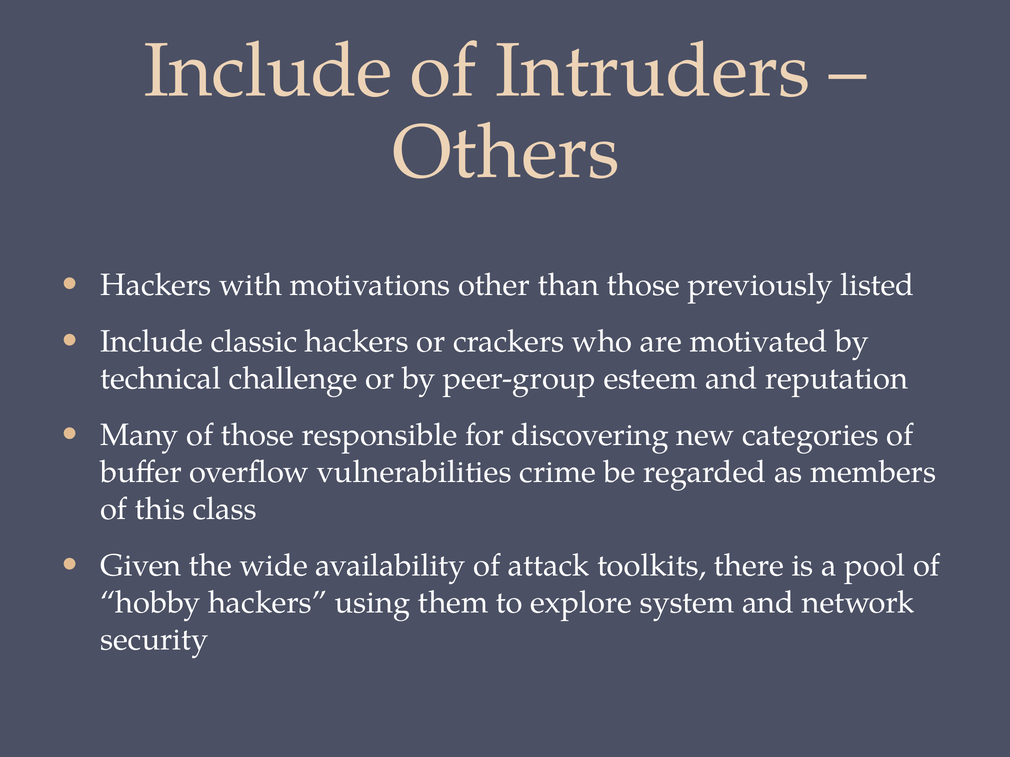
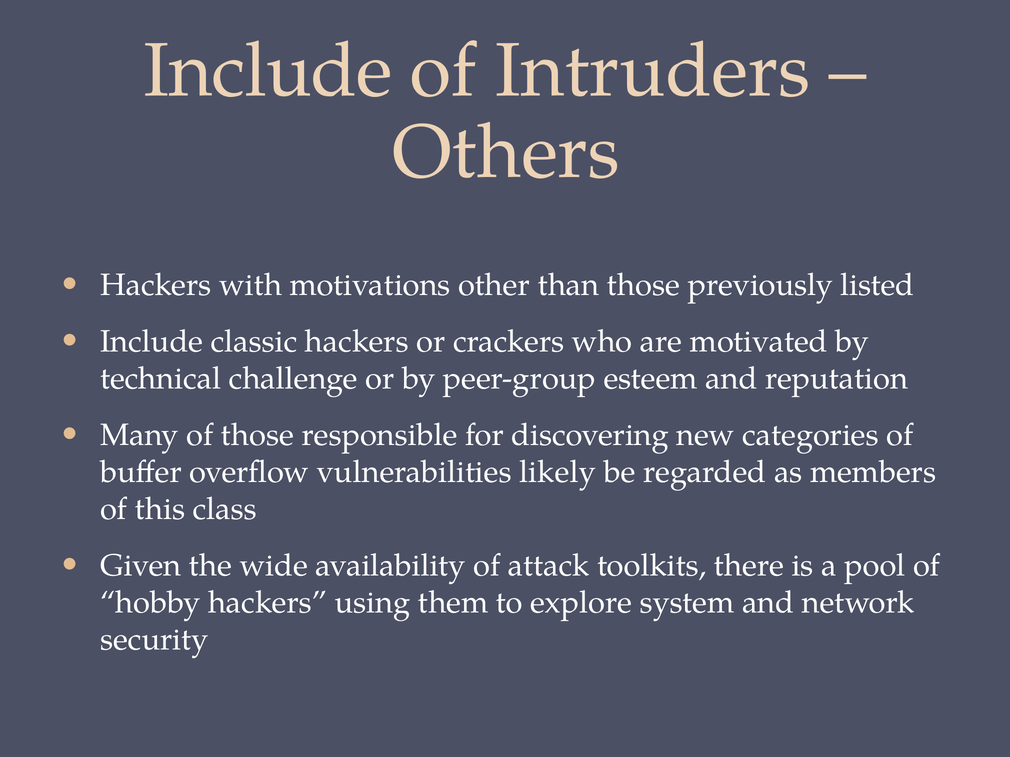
crime: crime -> likely (558, 472)
